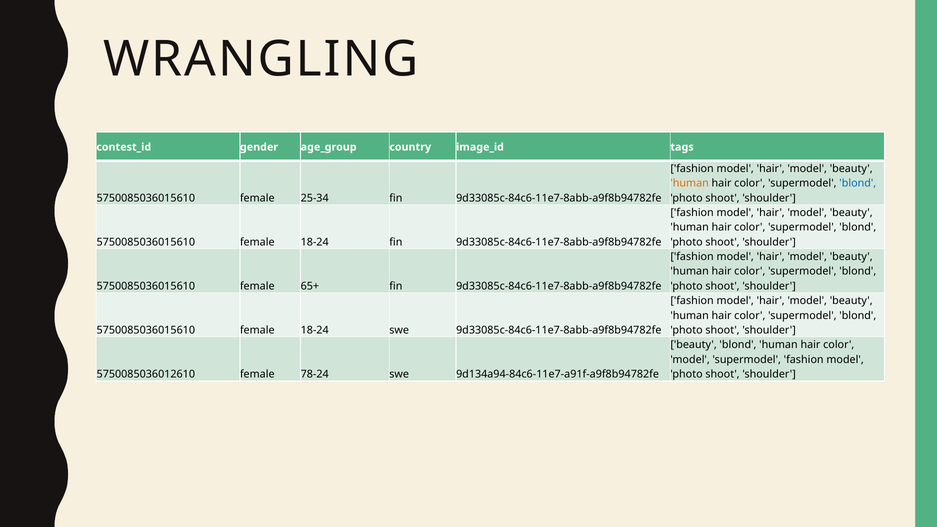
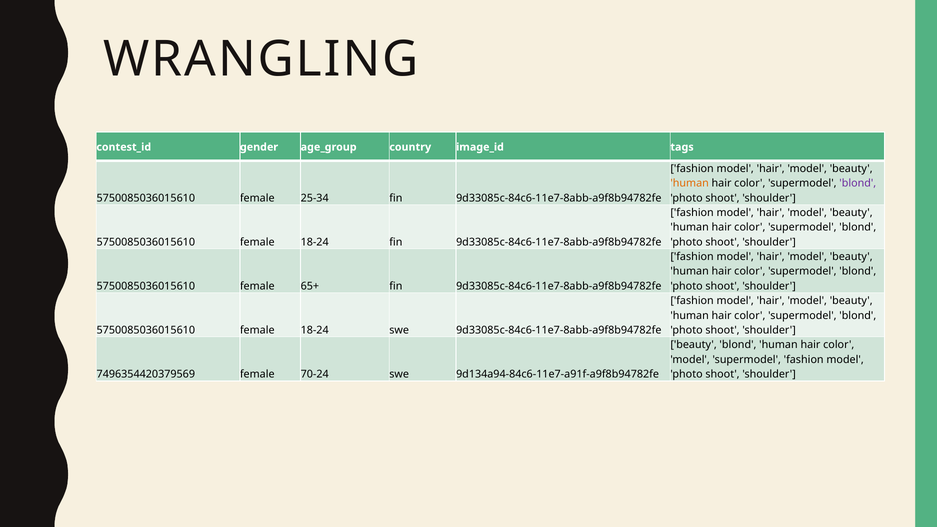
blond colour: blue -> purple (858, 183)
5750085036012610: 5750085036012610 -> 7496354420379569 (146, 374)
78-24: 78-24 -> 70-24 (315, 374)
